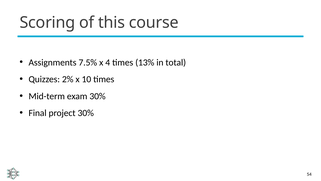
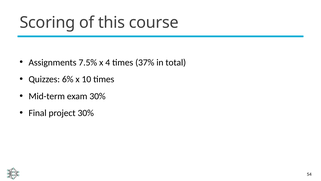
13%: 13% -> 37% (145, 62)
2%: 2% -> 6% (68, 79)
